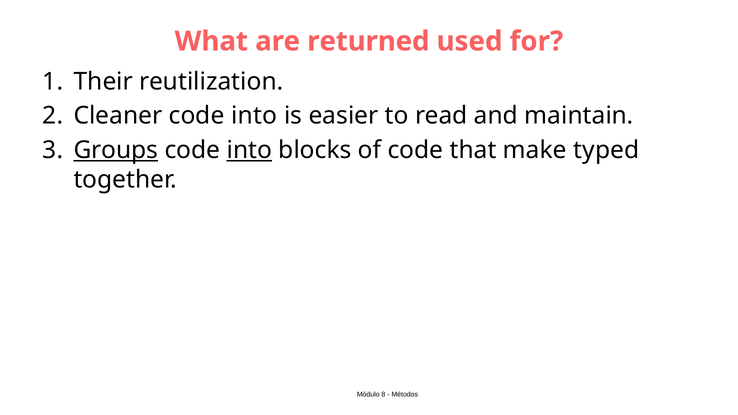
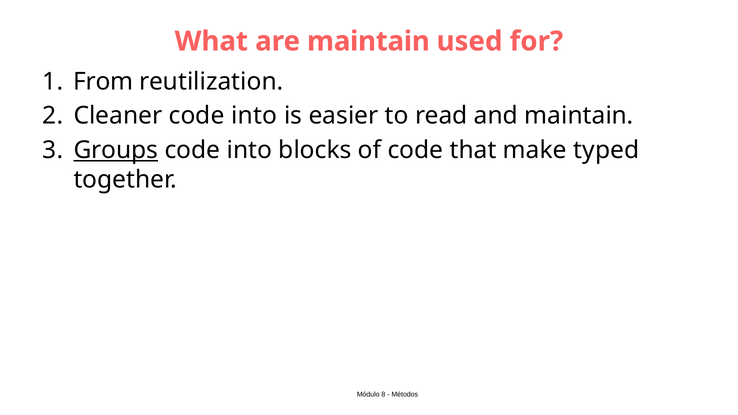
are returned: returned -> maintain (368, 41)
Their: Their -> From (103, 81)
into underline: present -> none (249, 150)
